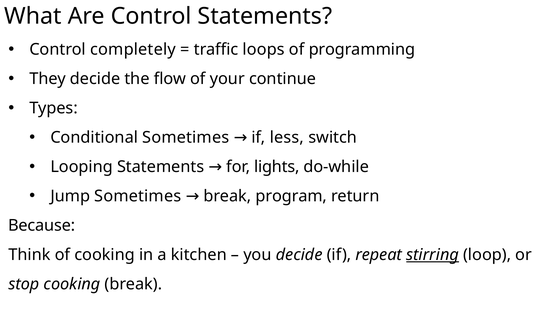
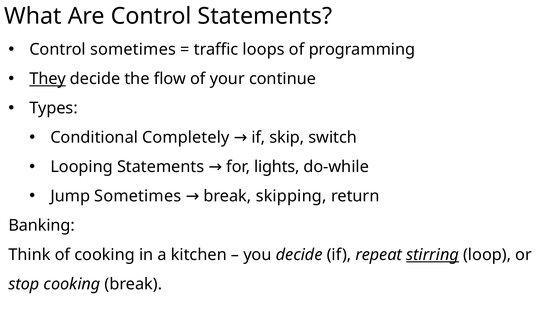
Control completely: completely -> sometimes (133, 50)
They underline: none -> present (48, 79)
Conditional Sometimes: Sometimes -> Completely (186, 138)
less: less -> skip (287, 138)
program: program -> skipping (291, 196)
Because: Because -> Banking (42, 226)
